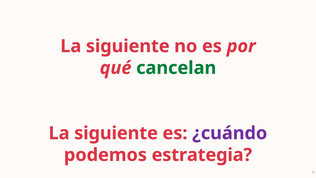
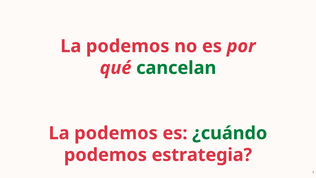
siguiente: siguiente -> podemos (128, 46)
siguiente: siguiente -> podemos (116, 133)
¿cuándo colour: purple -> green (230, 133)
